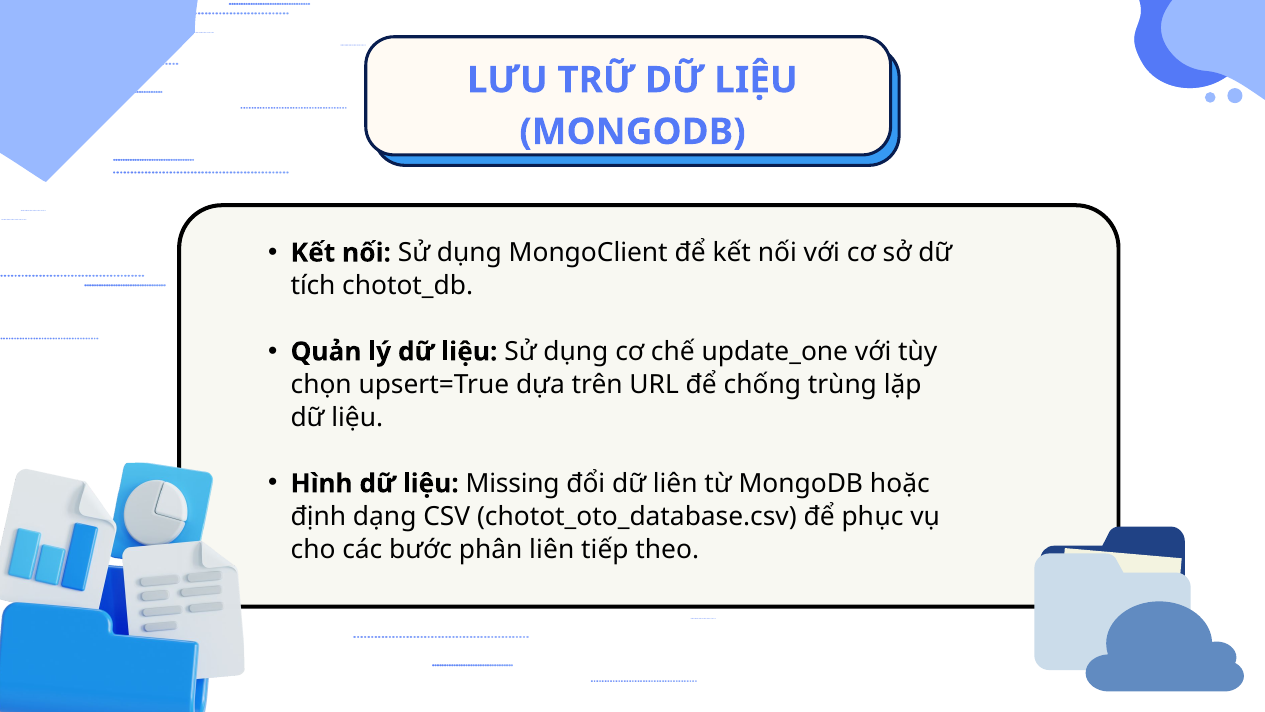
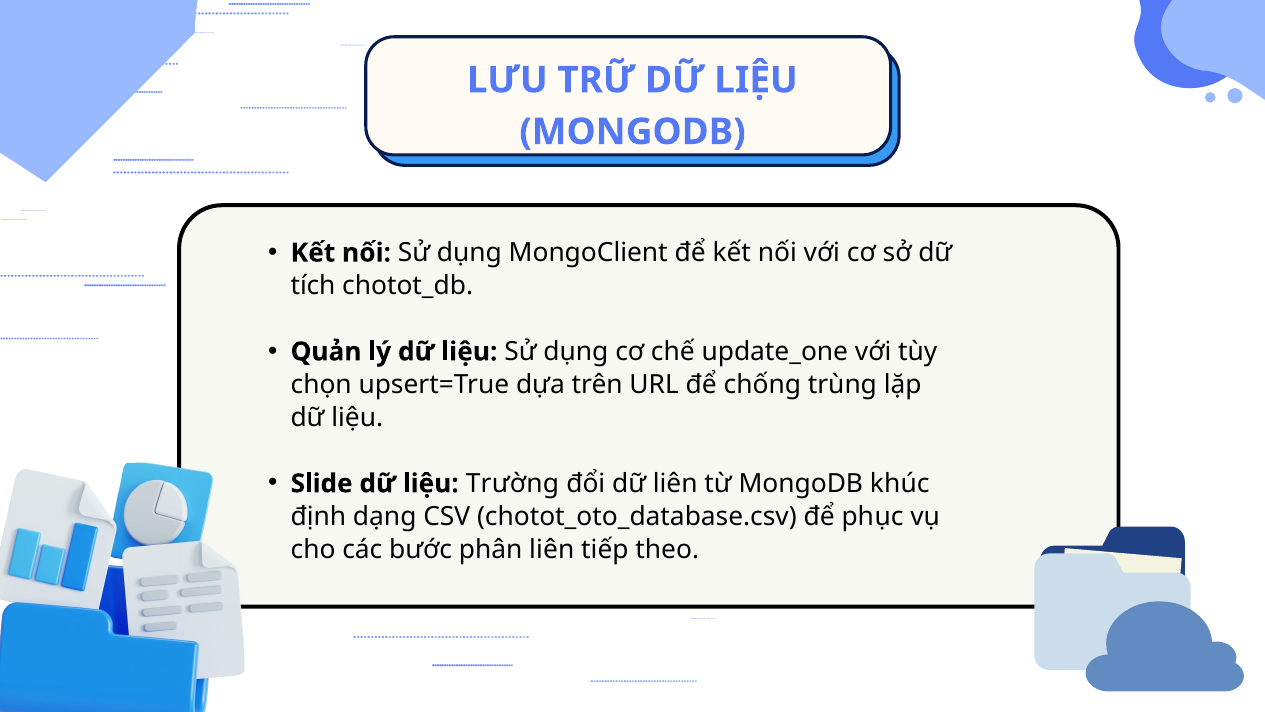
Hình: Hình -> Slide (322, 483)
Missing: Missing -> Trường (512, 483)
hoặc: hoặc -> khúc (900, 483)
